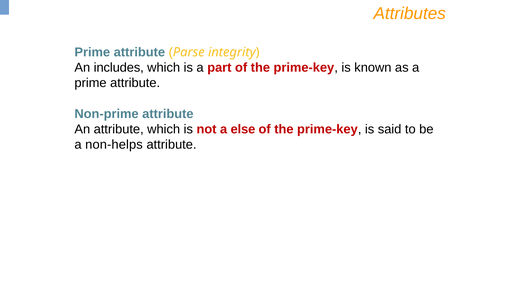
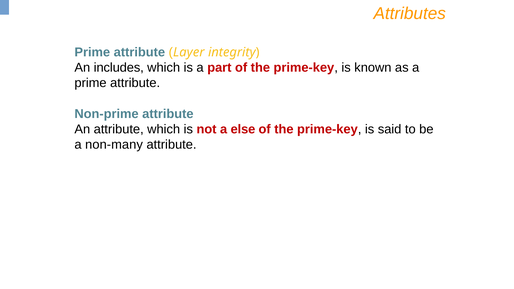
Parse: Parse -> Layer (189, 52)
non-helps: non-helps -> non-many (114, 145)
